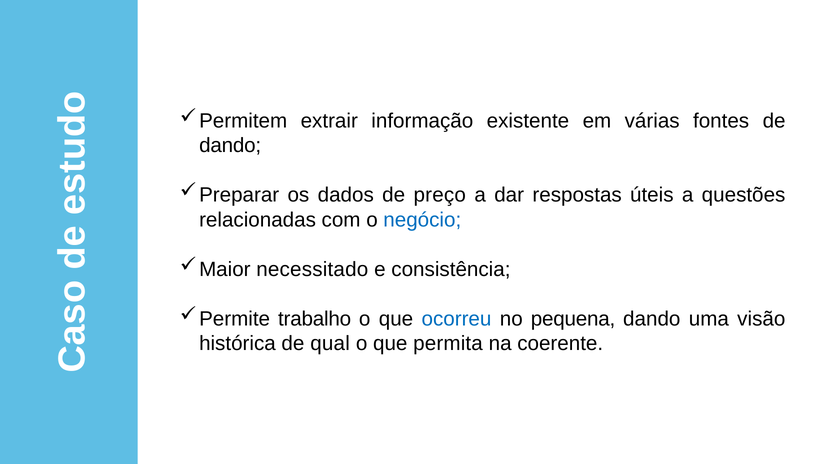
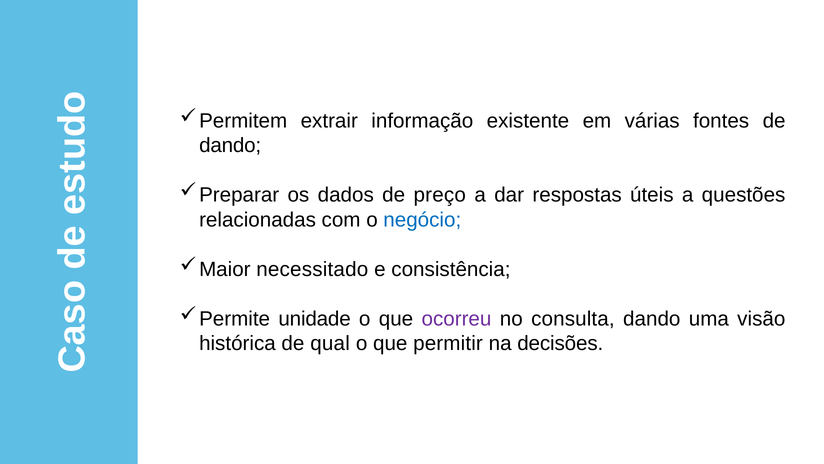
trabalho: trabalho -> unidade (315, 318)
ocorreu colour: blue -> purple (456, 318)
pequena: pequena -> consulta (573, 318)
permita: permita -> permitir (448, 343)
coerente: coerente -> decisões (560, 343)
